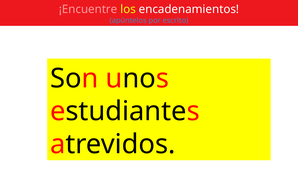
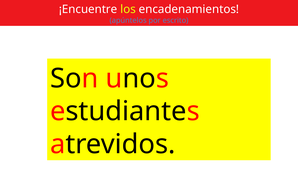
¡Encuentre colour: pink -> white (88, 9)
